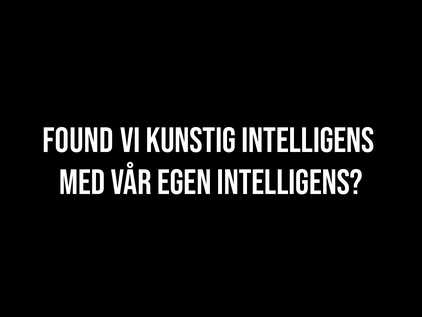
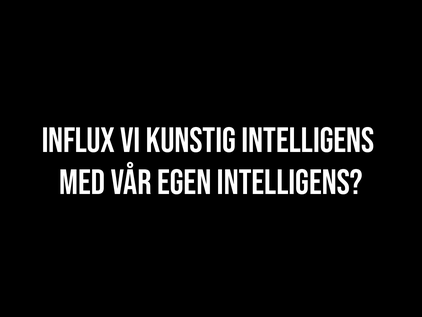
FOUND: FOUND -> INFLUX (78, 140)
